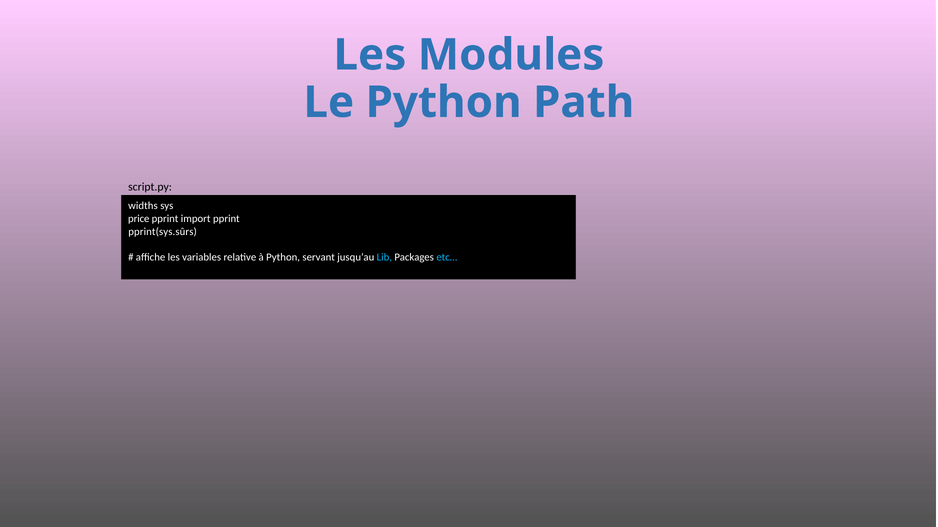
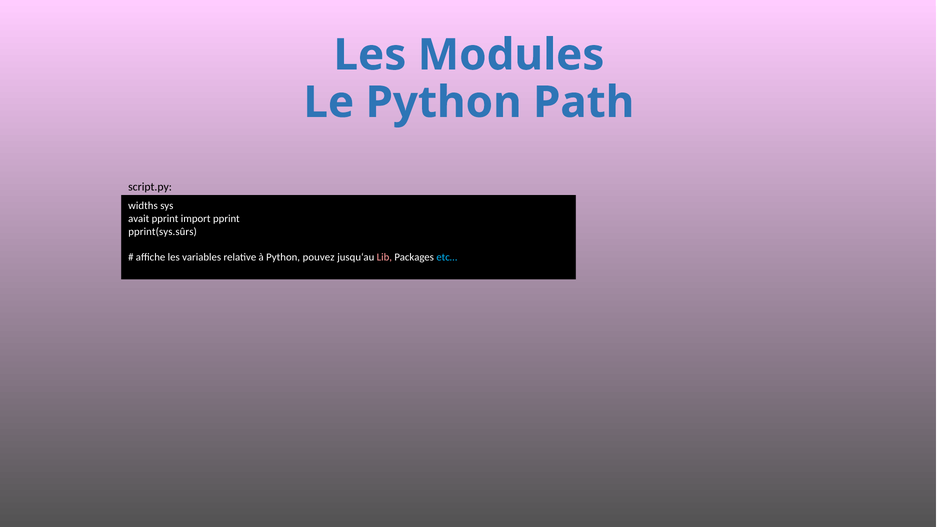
price: price -> avait (139, 219)
servant: servant -> pouvez (319, 258)
Lib colour: light blue -> pink (384, 258)
